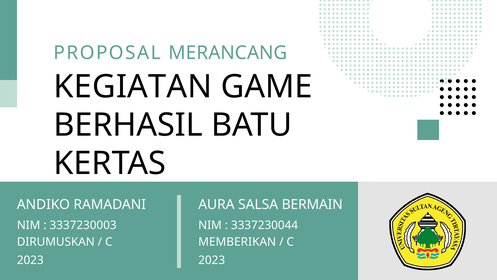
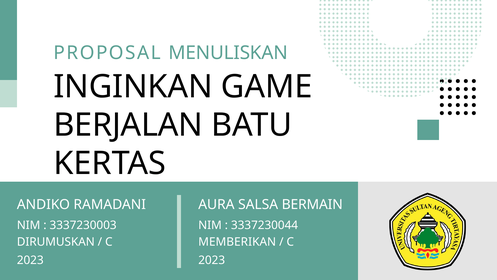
MERANCANG: MERANCANG -> MENULISKAN (228, 53)
KEGIATAN: KEGIATAN -> INGINKAN (133, 87)
BERHASIL: BERHASIL -> BERJALAN (128, 125)
